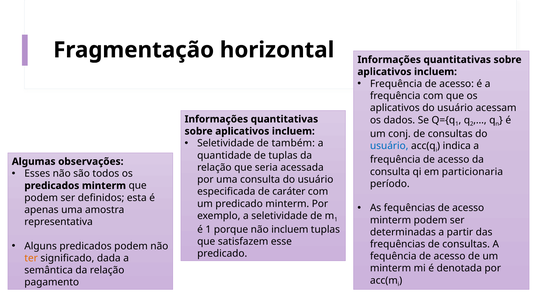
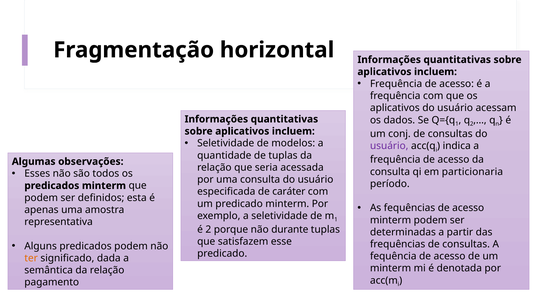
também: também -> modelos (293, 143)
usuário colour: blue -> purple (389, 146)
é 1: 1 -> 2 (208, 230)
não incluem: incluem -> durante (290, 230)
